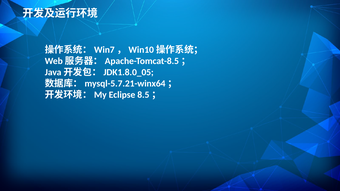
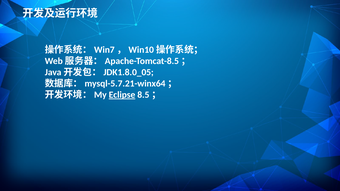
Eclipse underline: none -> present (122, 95)
